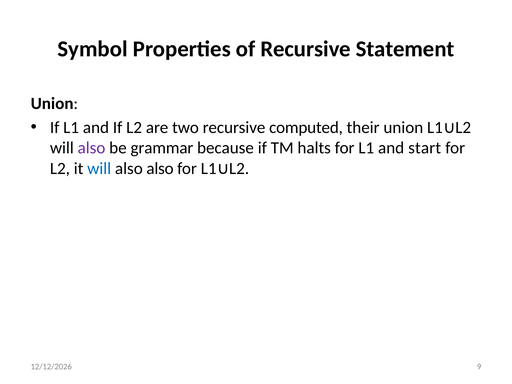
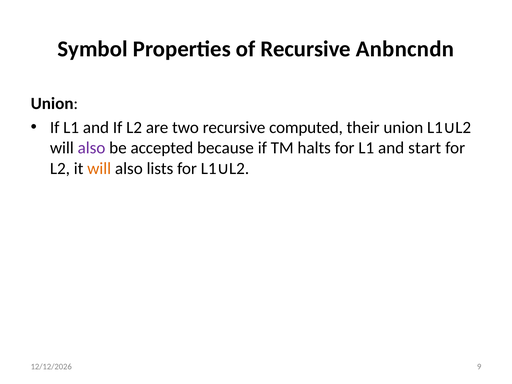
Statement: Statement -> Anbncndn (405, 49)
grammar: grammar -> accepted (162, 148)
will colour: blue -> orange (99, 168)
also also: also -> lists (160, 168)
